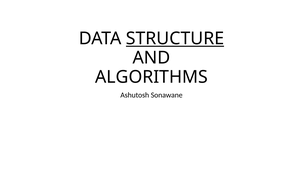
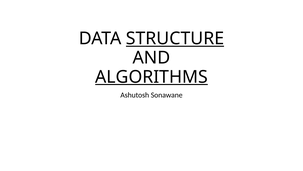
ALGORITHMS underline: none -> present (152, 77)
